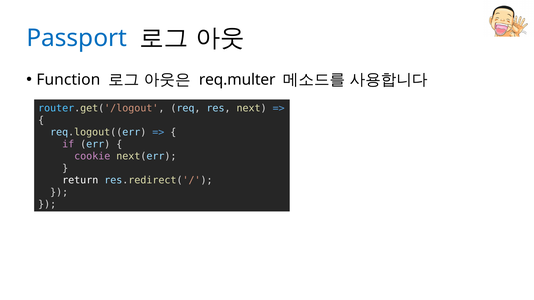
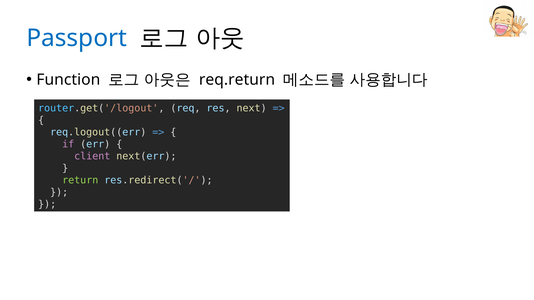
req.multer: req.multer -> req.return (237, 80)
cookie: cookie -> client (92, 156)
return colour: white -> light green (80, 180)
